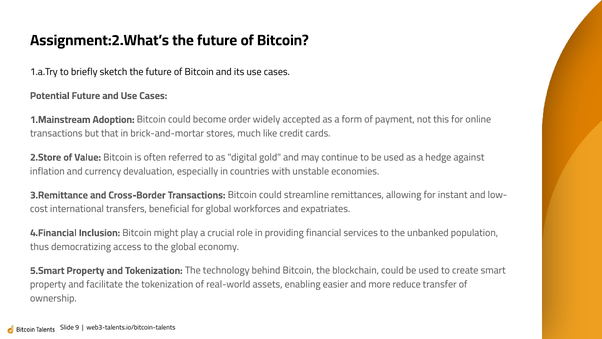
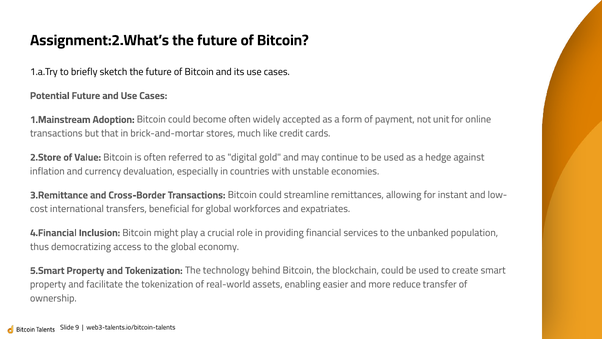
become order: order -> often (240, 119)
this: this -> unit (441, 119)
